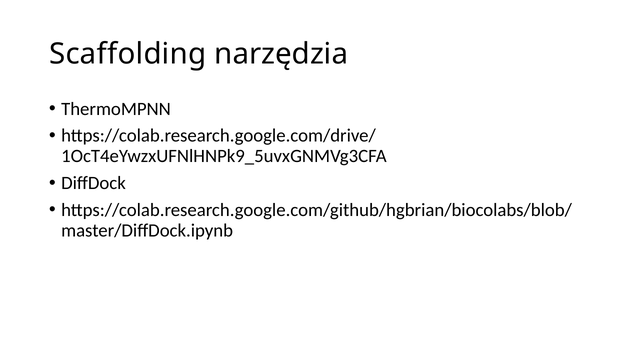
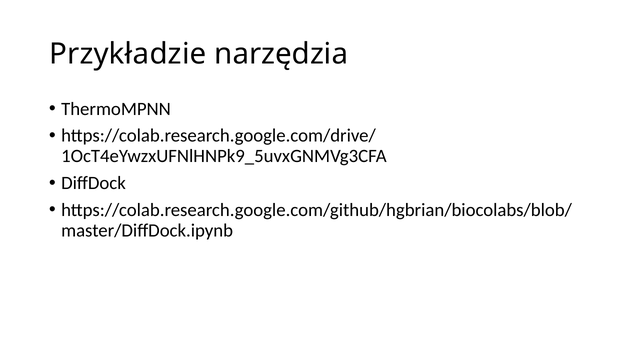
Scaffolding: Scaffolding -> Przykładzie (128, 54)
